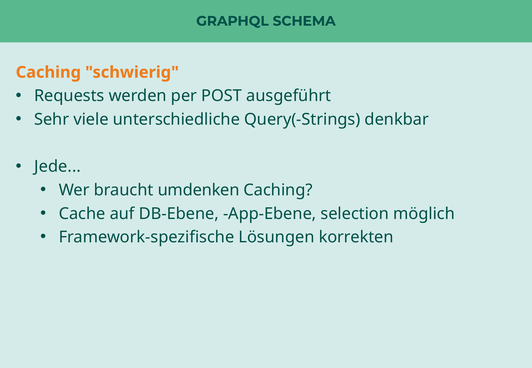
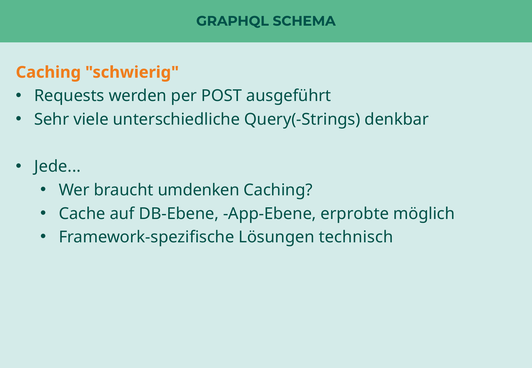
selection: selection -> erprobte (355, 214)
korrekten: korrekten -> technisch (356, 237)
